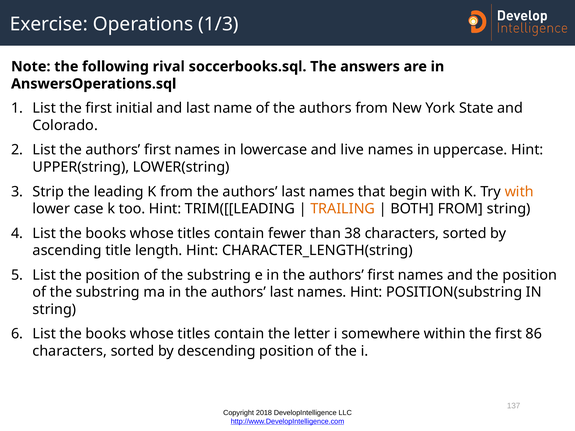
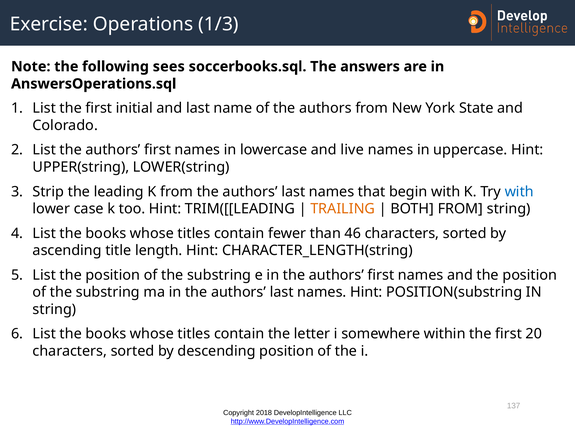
rival: rival -> sees (169, 67)
with colour: orange -> blue (519, 192)
38: 38 -> 46 (353, 233)
86: 86 -> 20 (534, 334)
